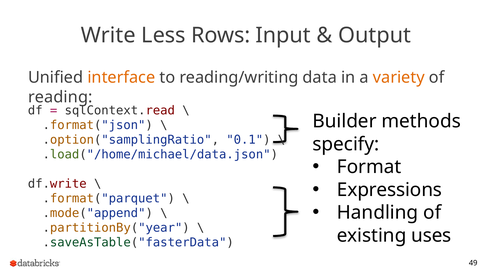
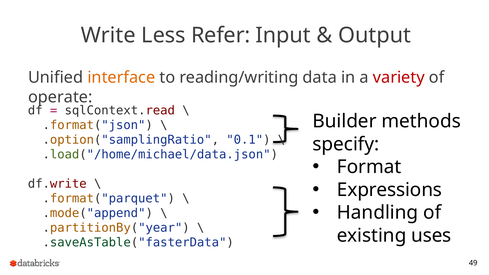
Rows: Rows -> Refer (221, 35)
variety colour: orange -> red (399, 78)
reading: reading -> operate (60, 97)
